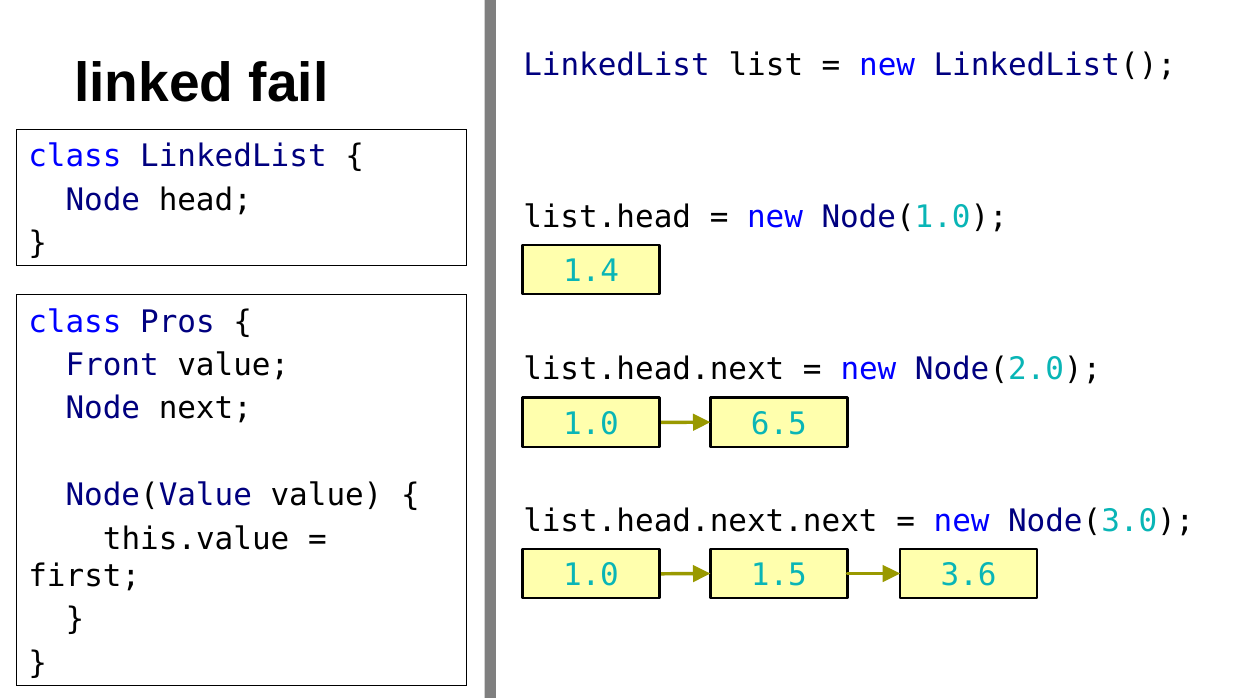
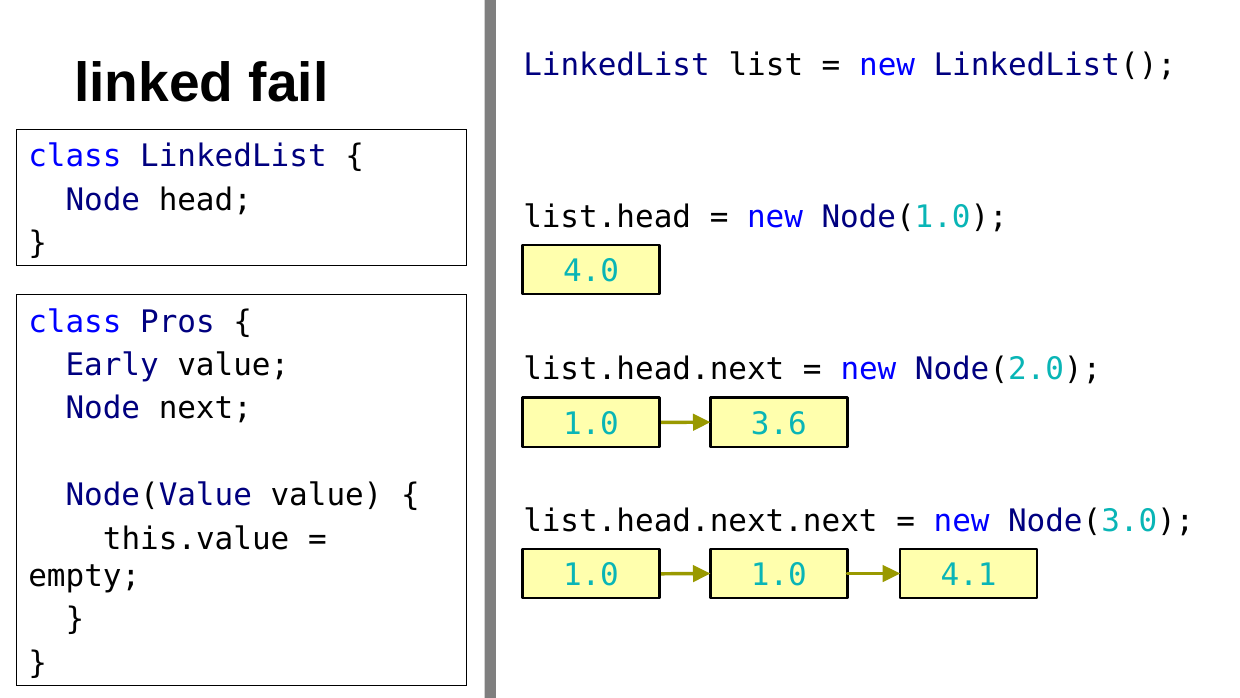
1.4: 1.4 -> 4.0 (591, 272)
Front: Front -> Early (112, 365)
6.5: 6.5 -> 3.6 (779, 424)
1.5: 1.5 -> 1.0 (779, 575)
3.6: 3.6 -> 4.1 (969, 575)
first: first -> empty (84, 576)
